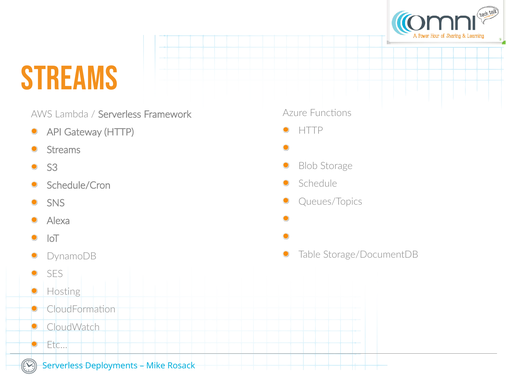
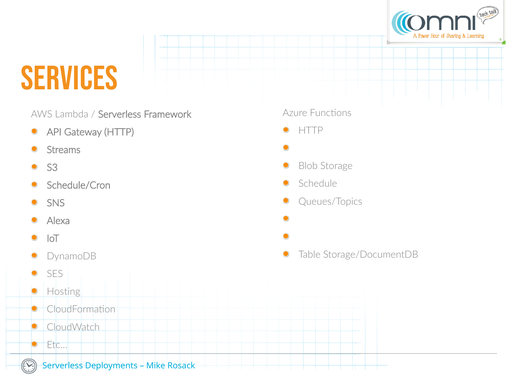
Streams: Streams -> Services (69, 78)
